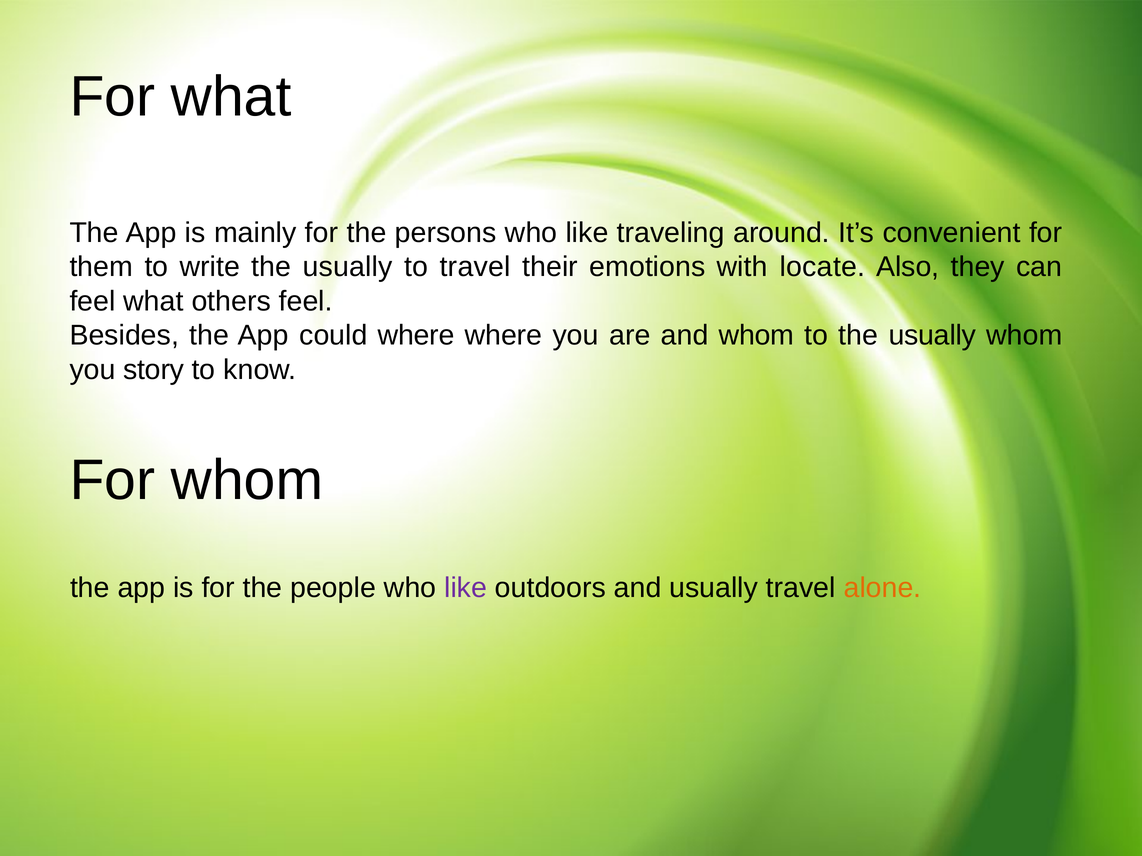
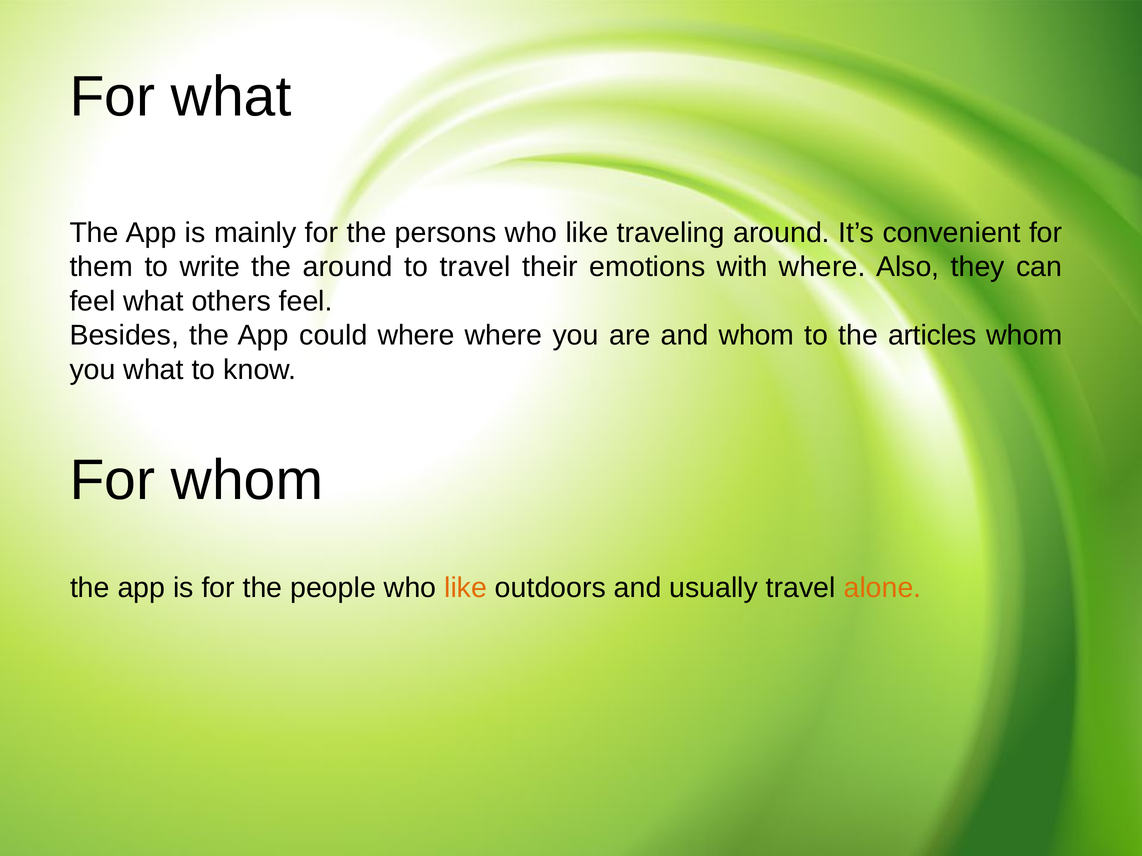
write the usually: usually -> around (348, 267)
with locate: locate -> where (822, 267)
to the usually: usually -> articles (932, 336)
you story: story -> what (154, 370)
like colour: purple -> orange (466, 588)
